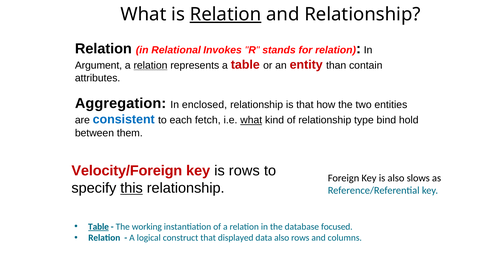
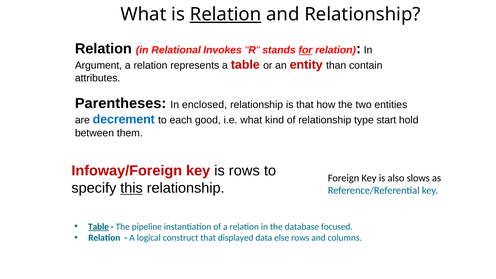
for underline: none -> present (305, 50)
relation underline: present -> none (150, 65)
Aggregation: Aggregation -> Parentheses (121, 103)
consistent: consistent -> decrement (124, 119)
fetch: fetch -> good (208, 120)
what underline: present -> none (251, 120)
bind: bind -> start (386, 120)
Velocity/Foreign: Velocity/Foreign -> Infoway/Foreign (127, 171)
working: working -> pipeline (147, 227)
data also: also -> else (282, 238)
